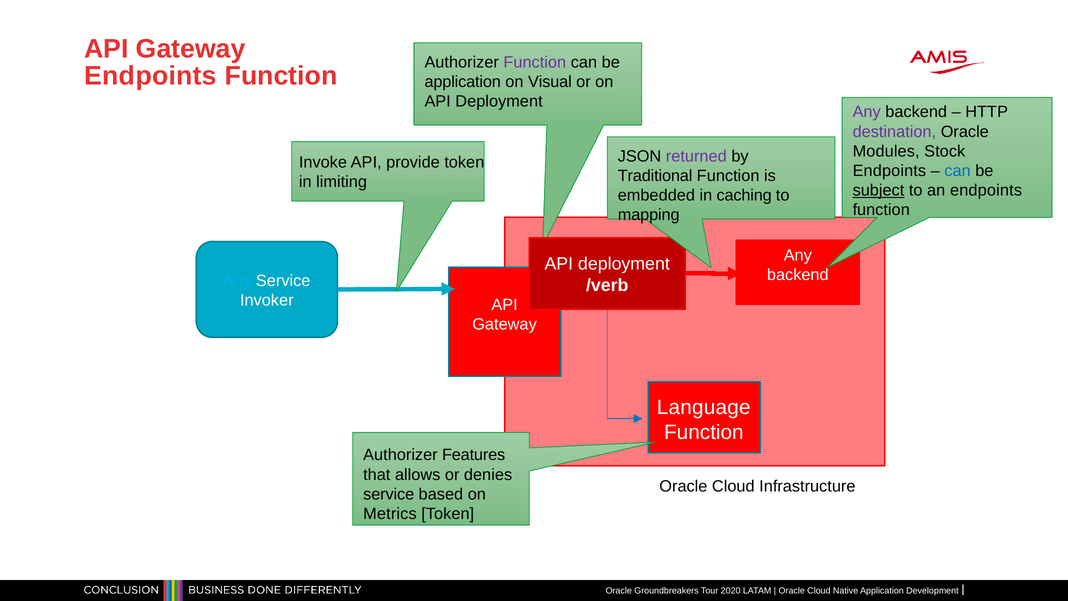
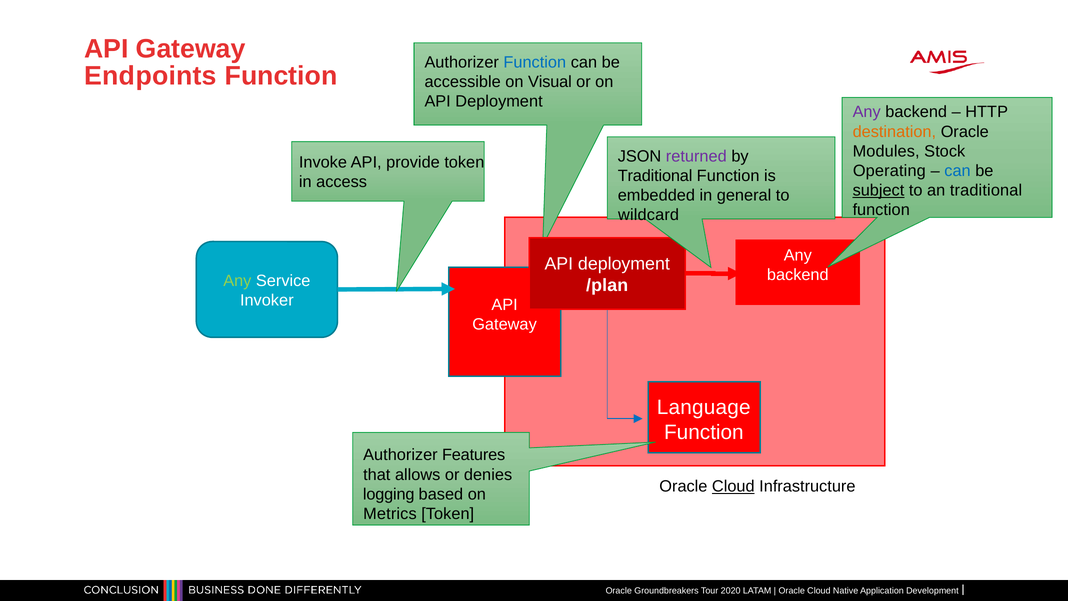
Function colour: purple -> blue (535, 62)
application: application -> accessible (463, 82)
destination colour: purple -> orange (894, 132)
Endpoints: Endpoints -> Operating (889, 171)
limiting: limiting -> access (342, 182)
an endpoints: endpoints -> traditional (986, 190)
caching: caching -> general (744, 195)
mapping: mapping -> wildcard (649, 215)
Any colour: light blue -> light green (237, 281)
/verb: /verb -> /plan (607, 285)
Cloud underline: none -> present (733, 486)
service: service -> logging (389, 494)
